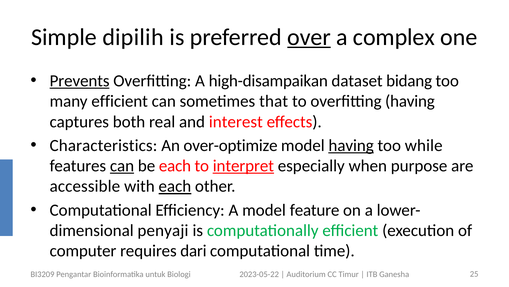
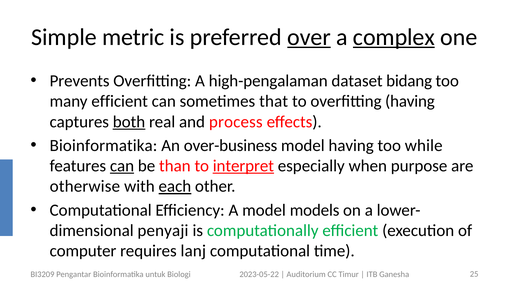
dipilih: dipilih -> metric (133, 37)
complex underline: none -> present (394, 37)
Prevents underline: present -> none (80, 81)
high-disampaikan: high-disampaikan -> high-pengalaman (268, 81)
both underline: none -> present (129, 121)
interest: interest -> process (236, 121)
Characteristics: Characteristics -> Bioinformatika (103, 145)
over-optimize: over-optimize -> over-business (231, 145)
having underline: present -> none (351, 145)
be each: each -> than (175, 166)
accessible: accessible -> otherwise (85, 186)
feature: feature -> models (315, 210)
dari: dari -> lanj (193, 250)
